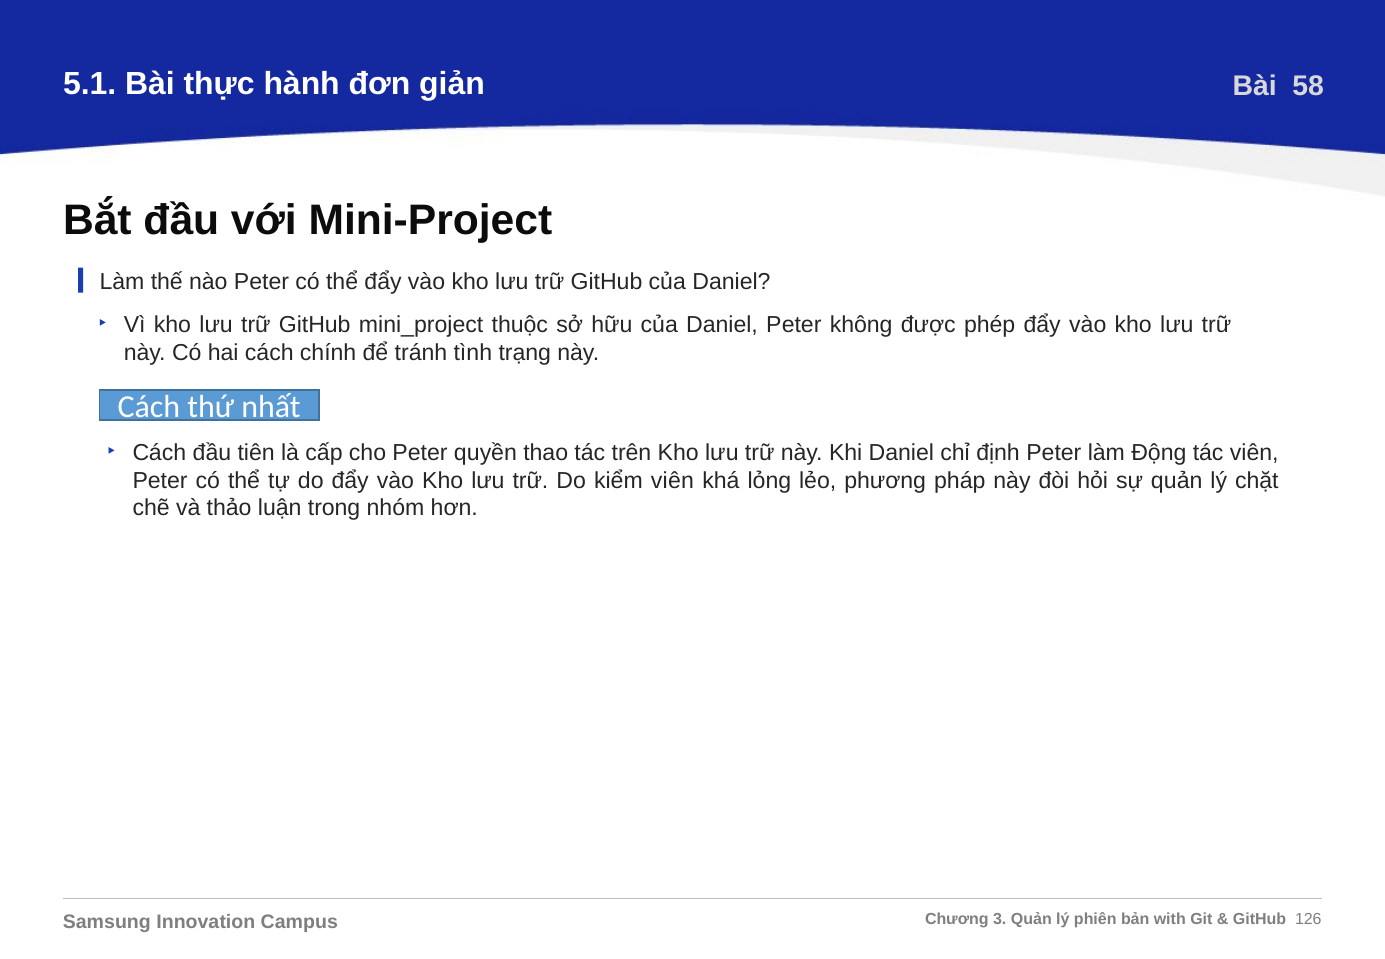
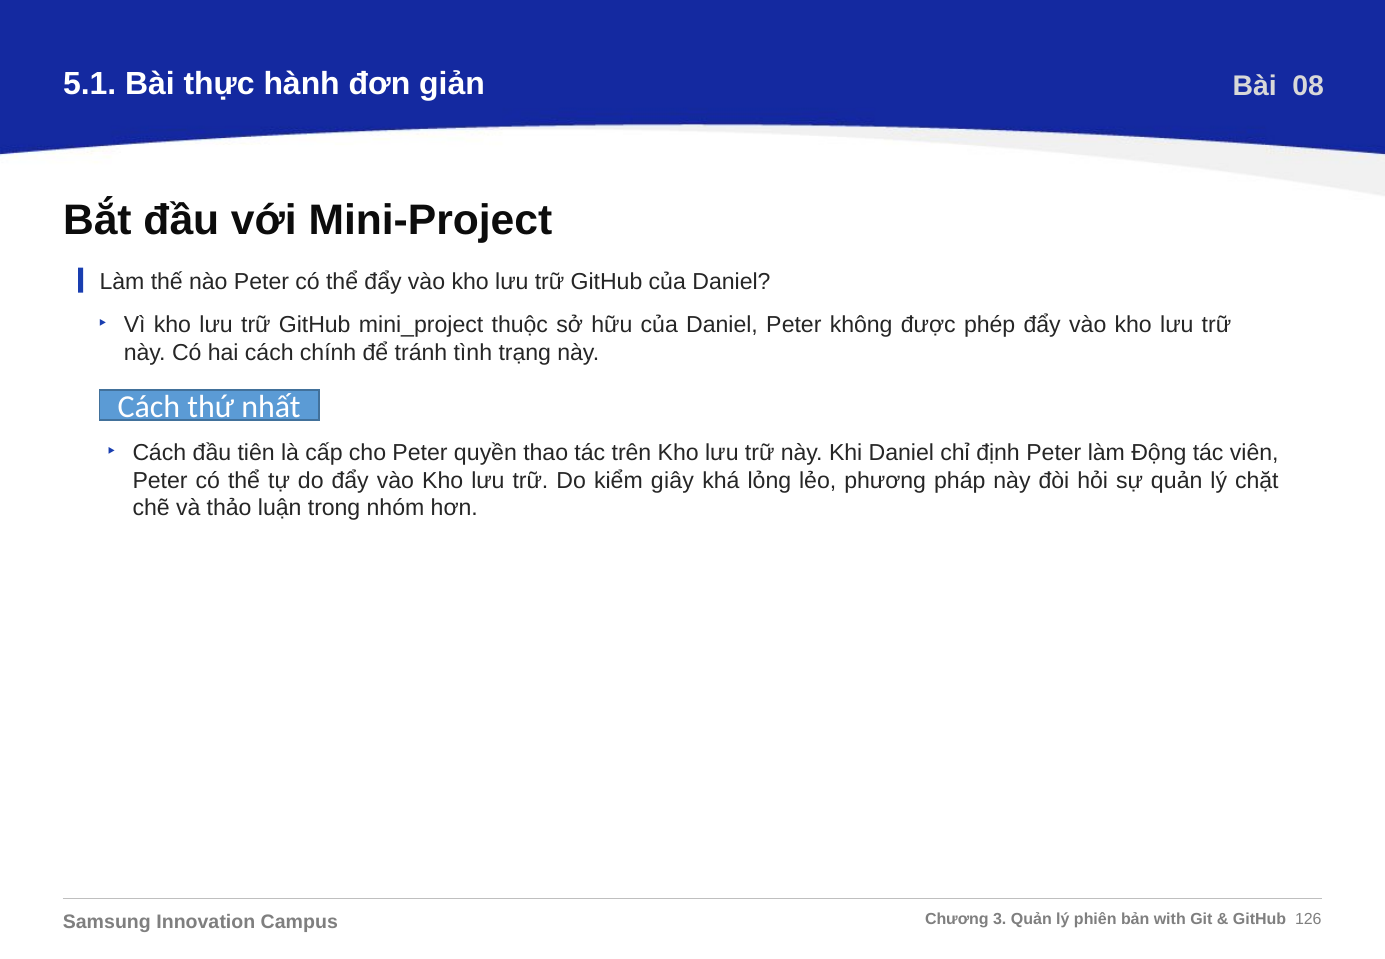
58: 58 -> 08 (1308, 86)
kiểm viên: viên -> giây (672, 480)
